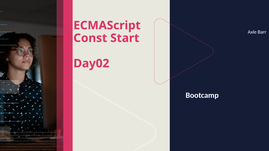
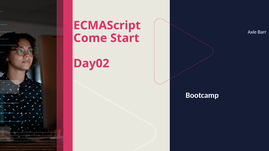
Const: Const -> Come (90, 38)
